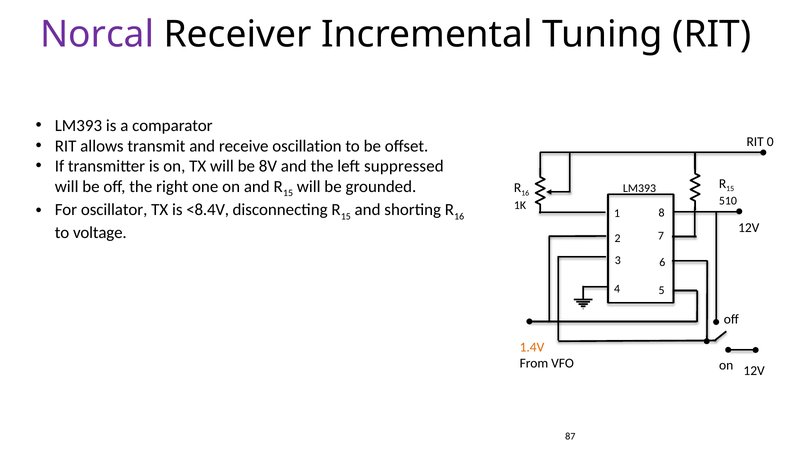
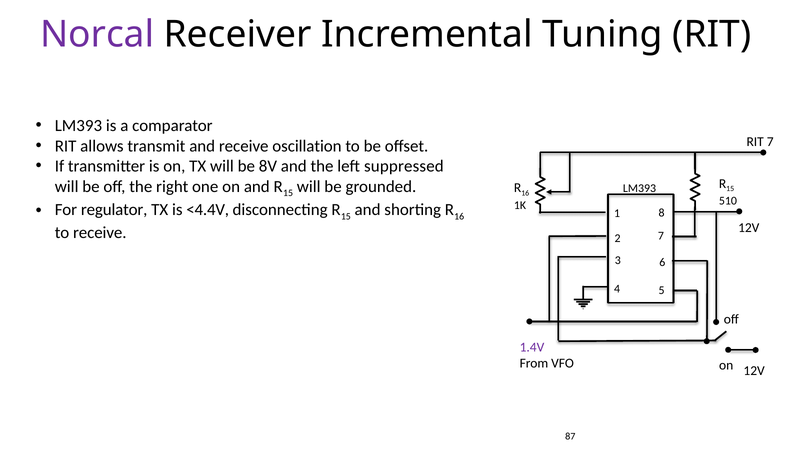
RIT 0: 0 -> 7 (770, 142)
oscillator: oscillator -> regulator (114, 210)
<8.4V: <8.4V -> <4.4V (208, 210)
to voltage: voltage -> receive (100, 233)
1.4V colour: orange -> purple (532, 347)
